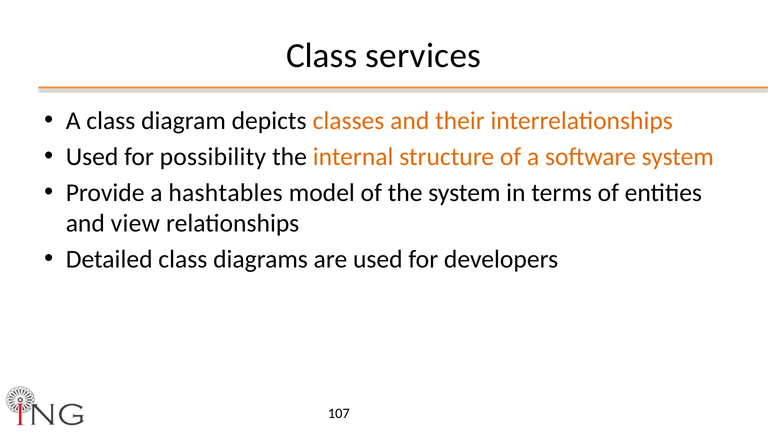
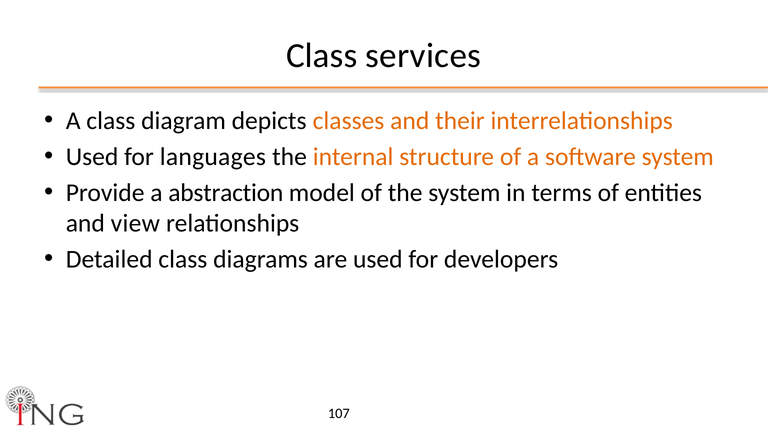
possibility: possibility -> languages (213, 157)
hashtables: hashtables -> abstraction (226, 193)
